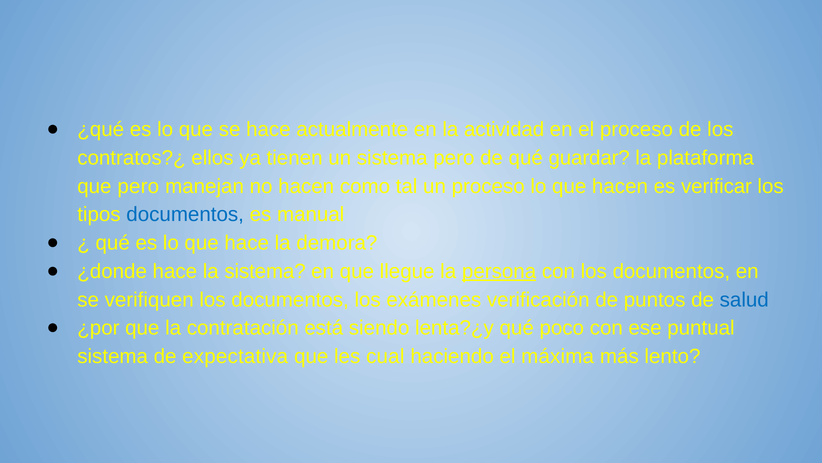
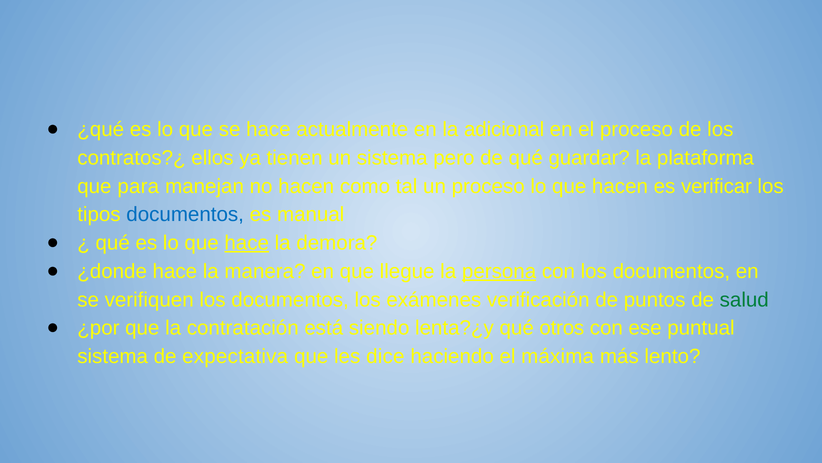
actividad: actividad -> adicional (504, 129)
que pero: pero -> para (138, 186)
hace underline: none -> present (247, 243)
la sistema: sistema -> manera (265, 271)
salud colour: blue -> green (744, 299)
poco: poco -> otros (562, 328)
cual: cual -> dice (385, 356)
